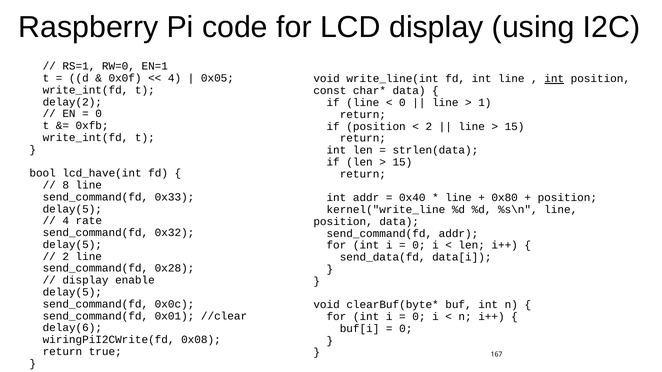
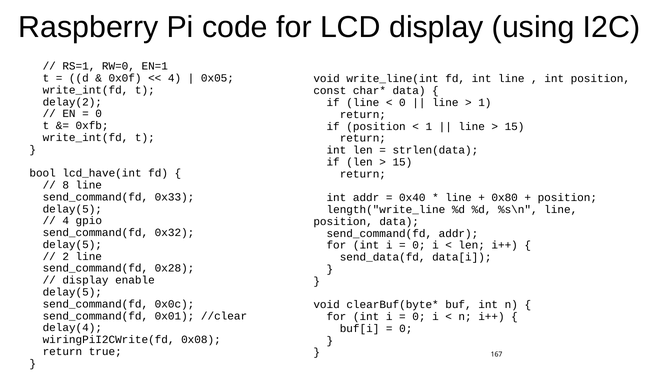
int underline: present -> none (554, 79)
2: 2 -> 1 (429, 127)
kernel("write_line: kernel("write_line -> length("write_line (386, 210)
rate: rate -> gpio (89, 221)
delay(6: delay(6 -> delay(4 (72, 328)
